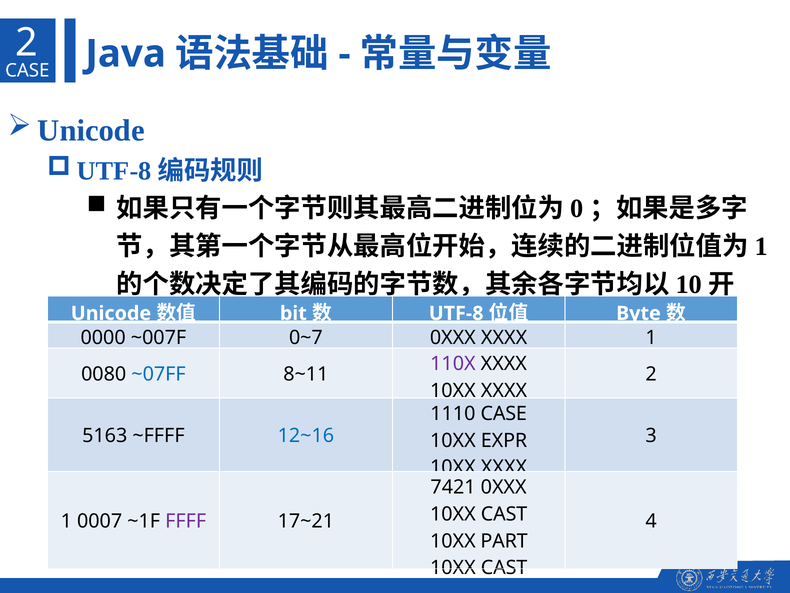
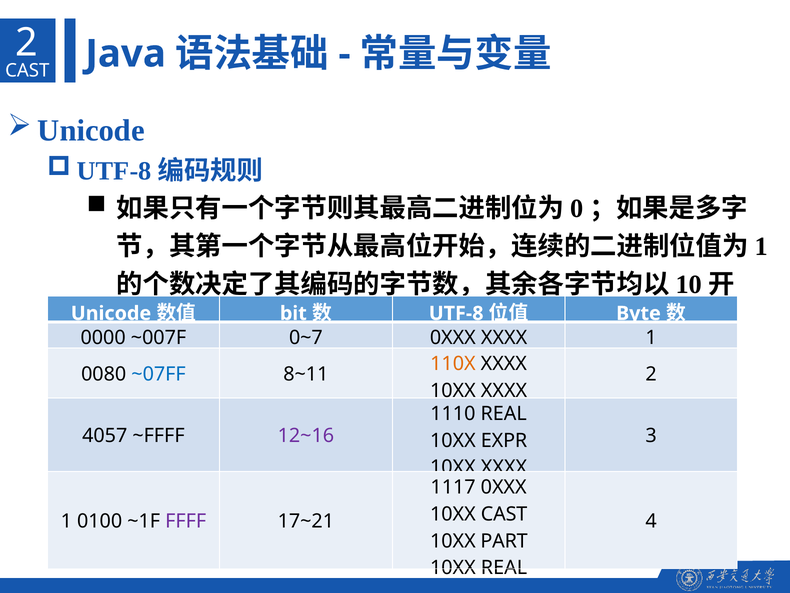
CASE: CASE -> CAST (27, 70)
110X colour: purple -> orange (453, 364)
1110 CASE: CASE -> REAL (504, 413)
5163: 5163 -> 4057 (105, 435)
12~16 colour: blue -> purple (306, 435)
7421: 7421 -> 1117 (453, 487)
0007: 0007 -> 0100 (100, 521)
CAST: CAST -> REAL (504, 567)
